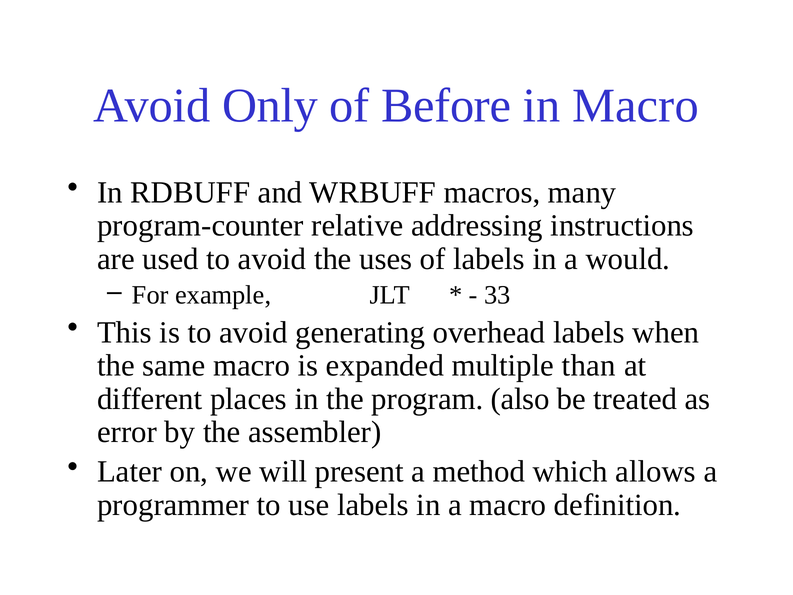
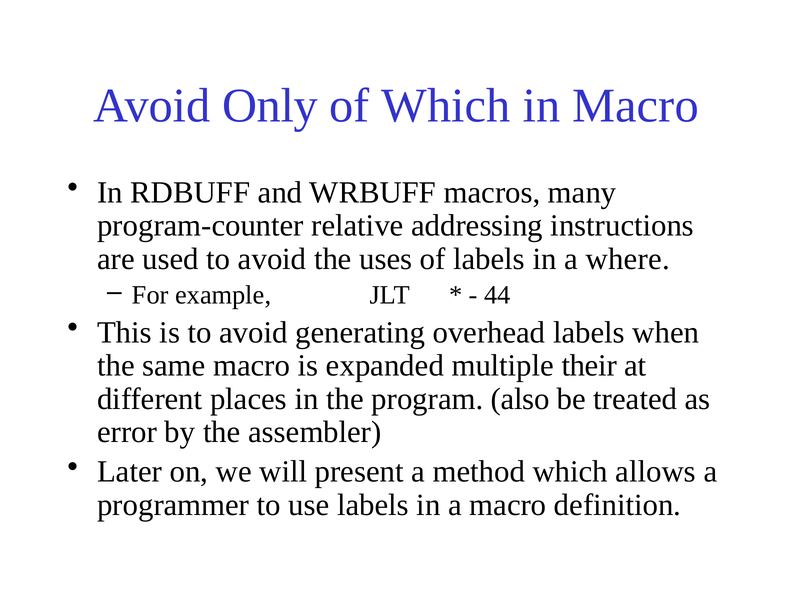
of Before: Before -> Which (446, 106)
would: would -> where (628, 259)
33: 33 -> 44 (497, 295)
than: than -> their (589, 365)
